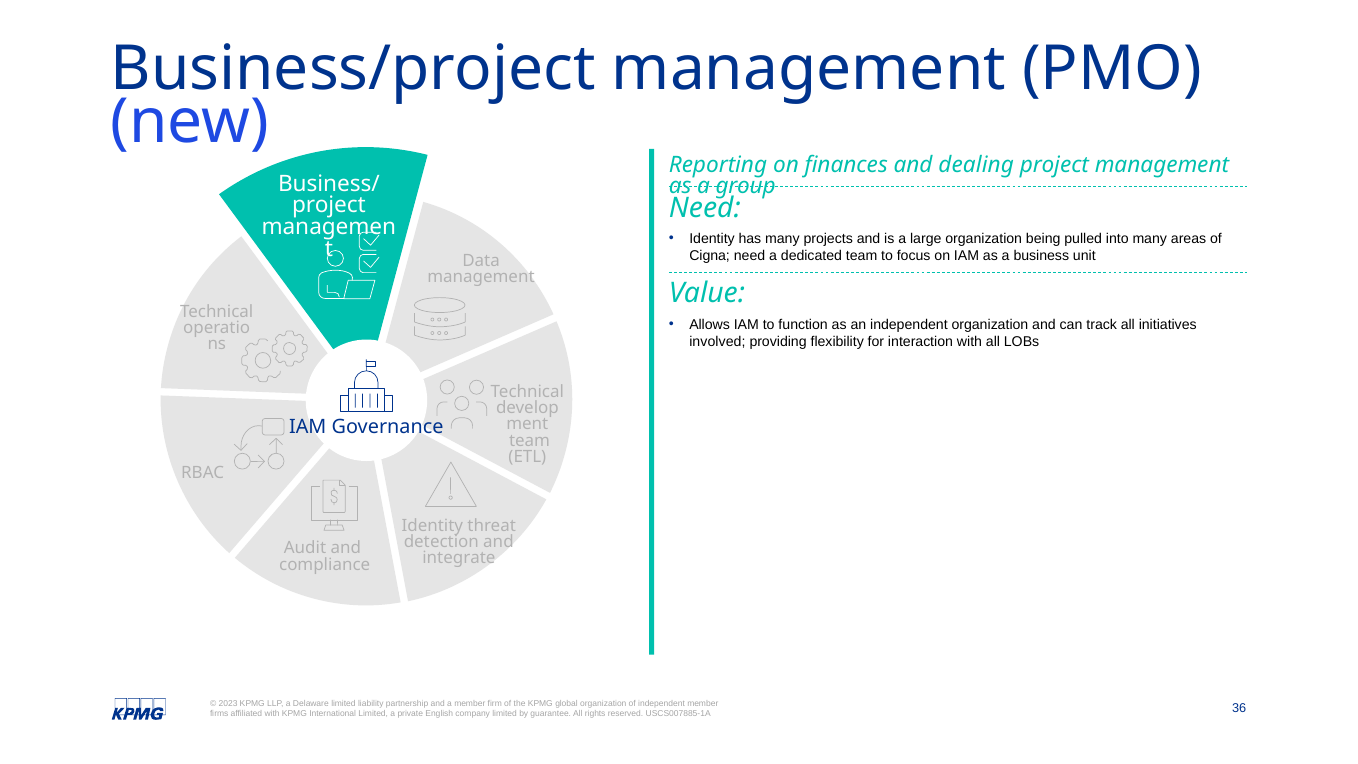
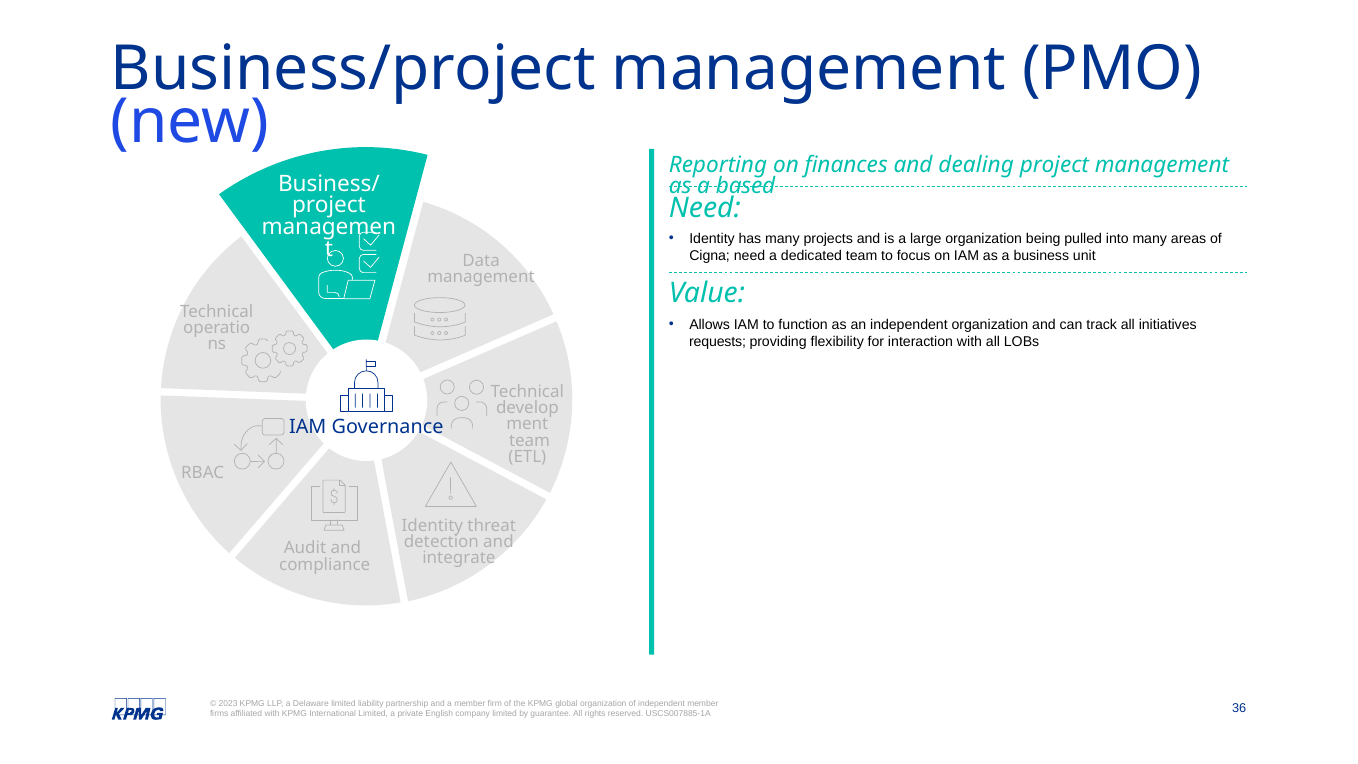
group: group -> based (746, 186)
involved: involved -> requests (718, 342)
